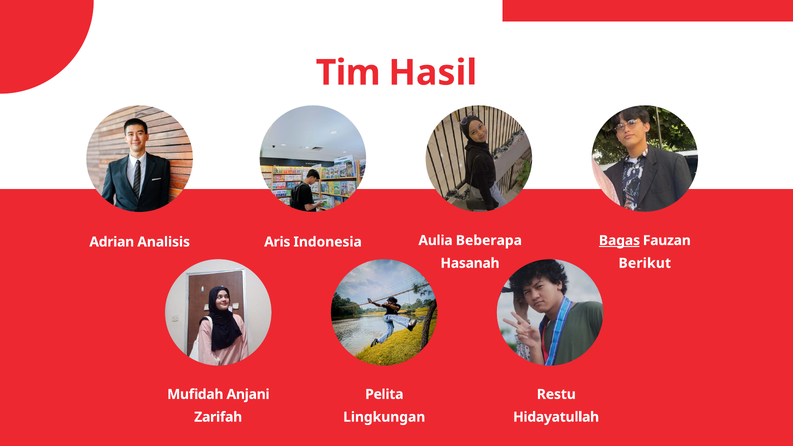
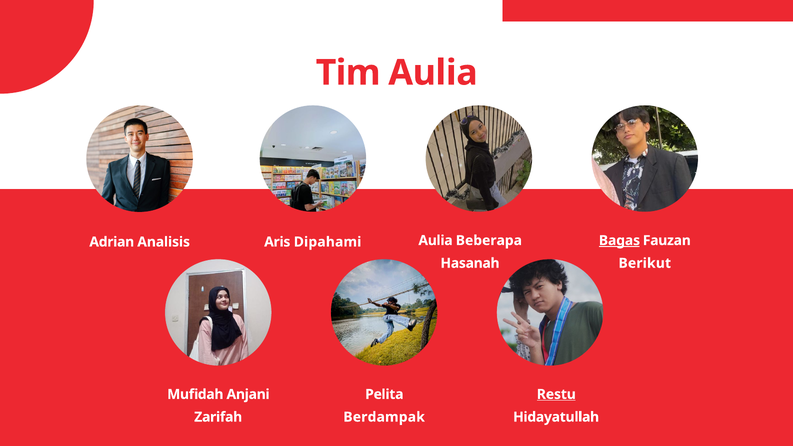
Tim Hasil: Hasil -> Aulia (433, 73)
Indonesia: Indonesia -> Dipahami (328, 242)
Restu underline: none -> present (556, 394)
Lingkungan: Lingkungan -> Berdampak (384, 417)
